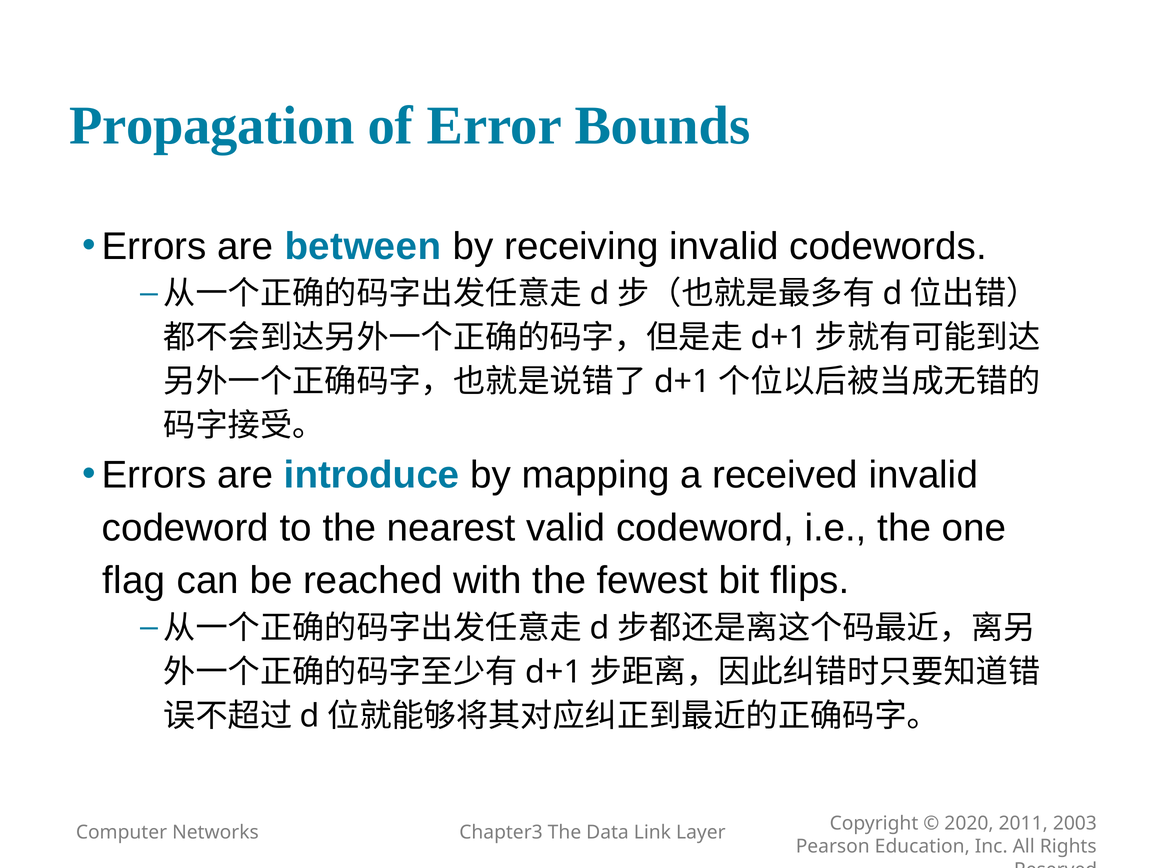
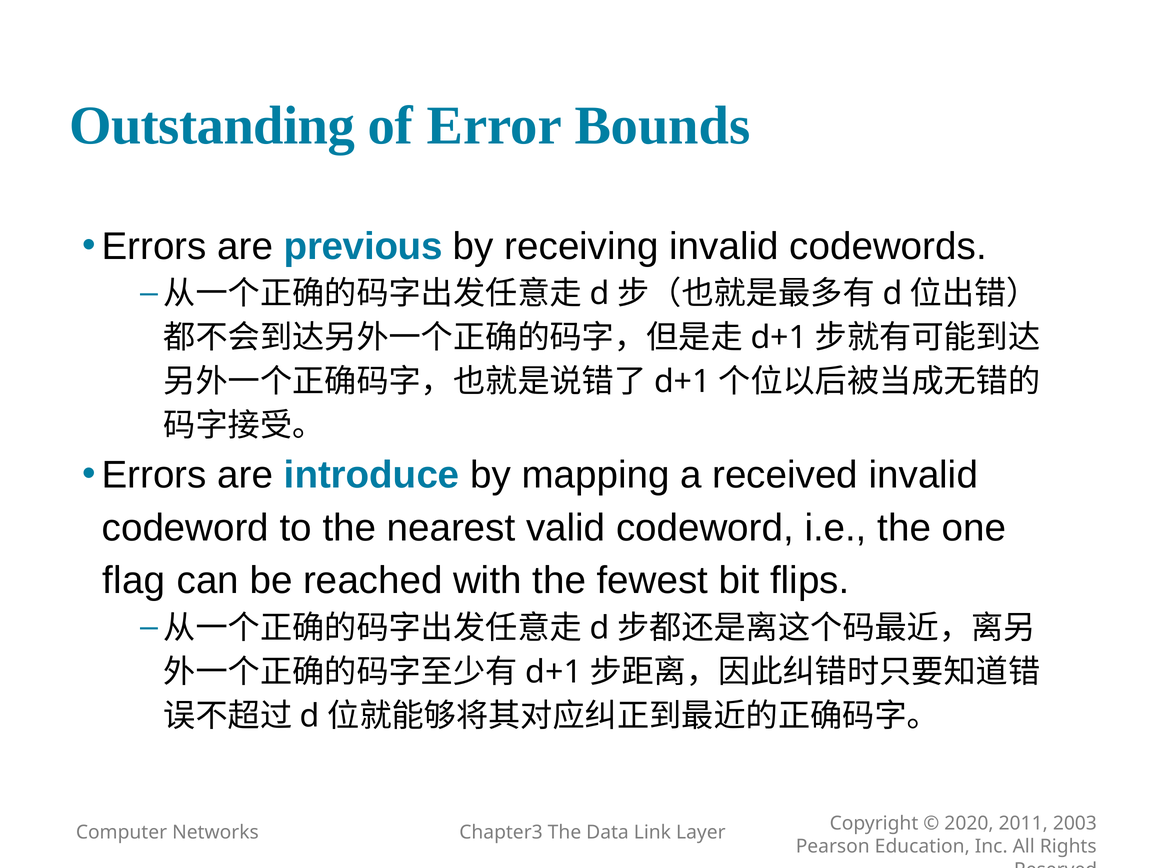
Propagation: Propagation -> Outstanding (212, 126)
between: between -> previous (363, 246)
